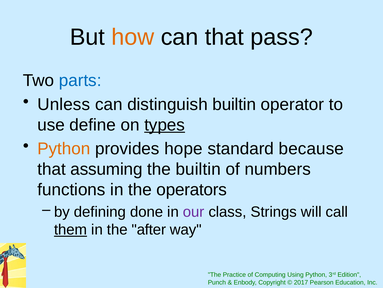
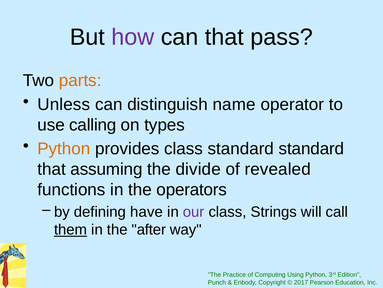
how colour: orange -> purple (133, 37)
parts colour: blue -> orange (80, 80)
distinguish builtin: builtin -> name (234, 104)
define: define -> calling (93, 125)
types underline: present -> none (165, 125)
provides hope: hope -> class (184, 148)
standard because: because -> standard (311, 148)
the builtin: builtin -> divide (198, 169)
numbers: numbers -> revealed (278, 169)
done: done -> have (147, 211)
